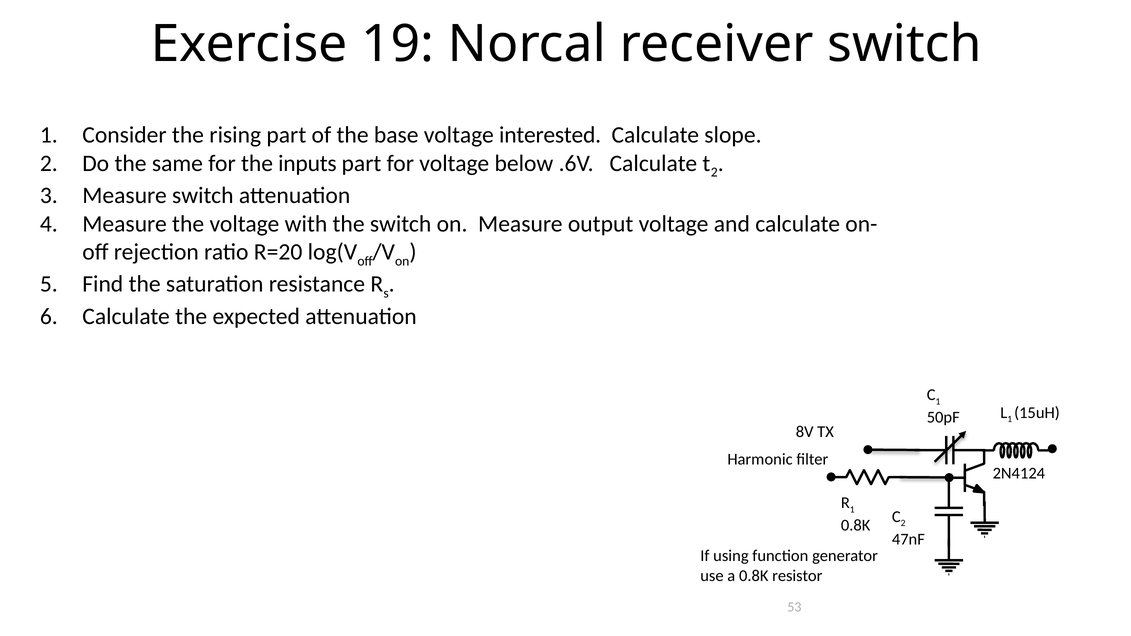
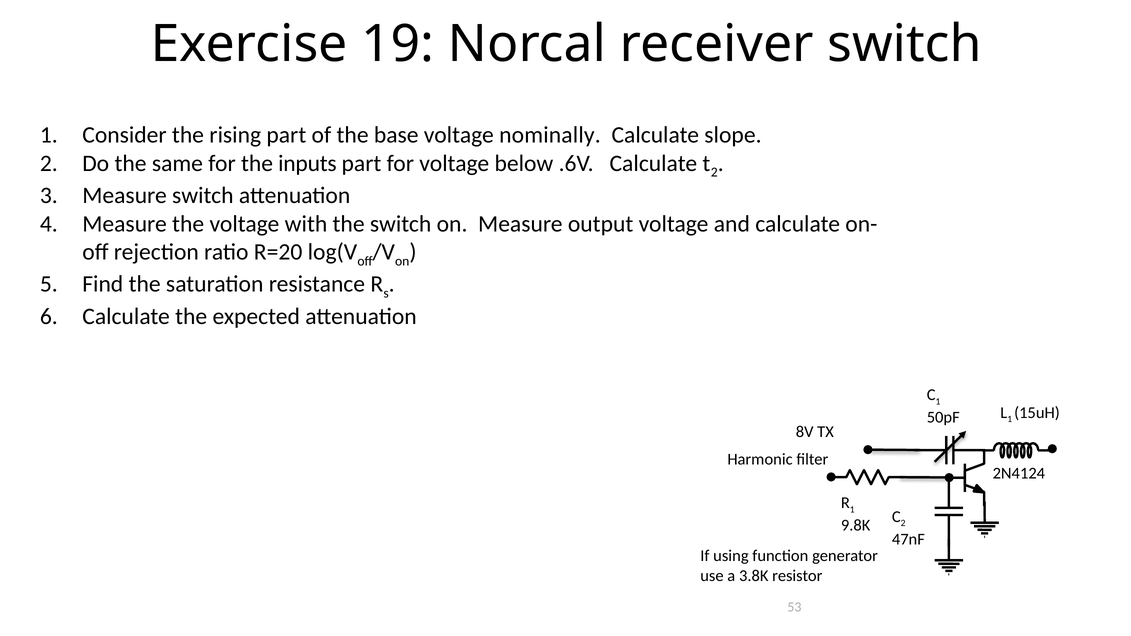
interested: interested -> nominally (550, 135)
0.8K: 0.8K -> 9.8K (856, 526)
a 0.8K: 0.8K -> 3.8K (754, 576)
